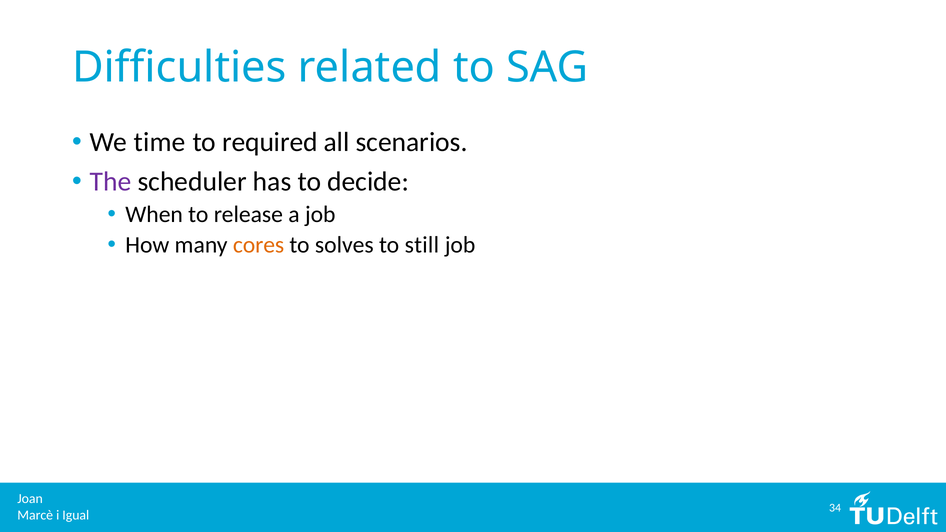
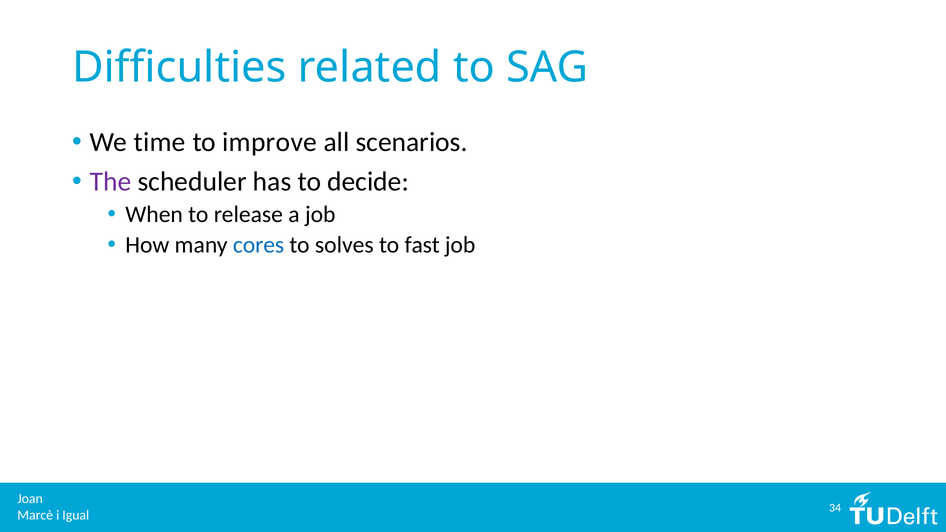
required: required -> improve (270, 142)
cores colour: orange -> blue (259, 245)
still: still -> fast (422, 245)
